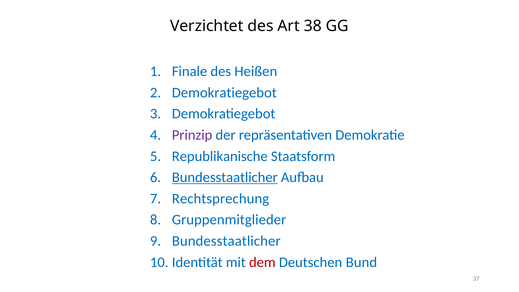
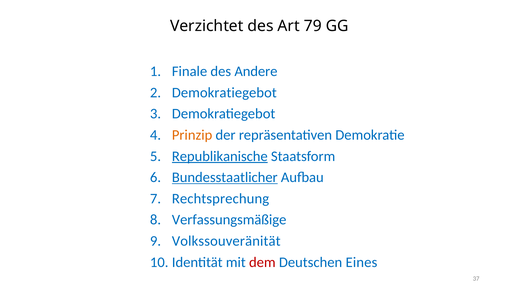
38: 38 -> 79 (313, 26)
Heißen: Heißen -> Andere (256, 71)
Prinzip colour: purple -> orange (192, 135)
Republikanische underline: none -> present (220, 156)
Gruppenmitglieder: Gruppenmitglieder -> Verfassungsmäßige (229, 220)
Bundesstaatlicher: Bundesstaatlicher -> Volkssouveränität (226, 241)
Bund: Bund -> Eines (361, 262)
